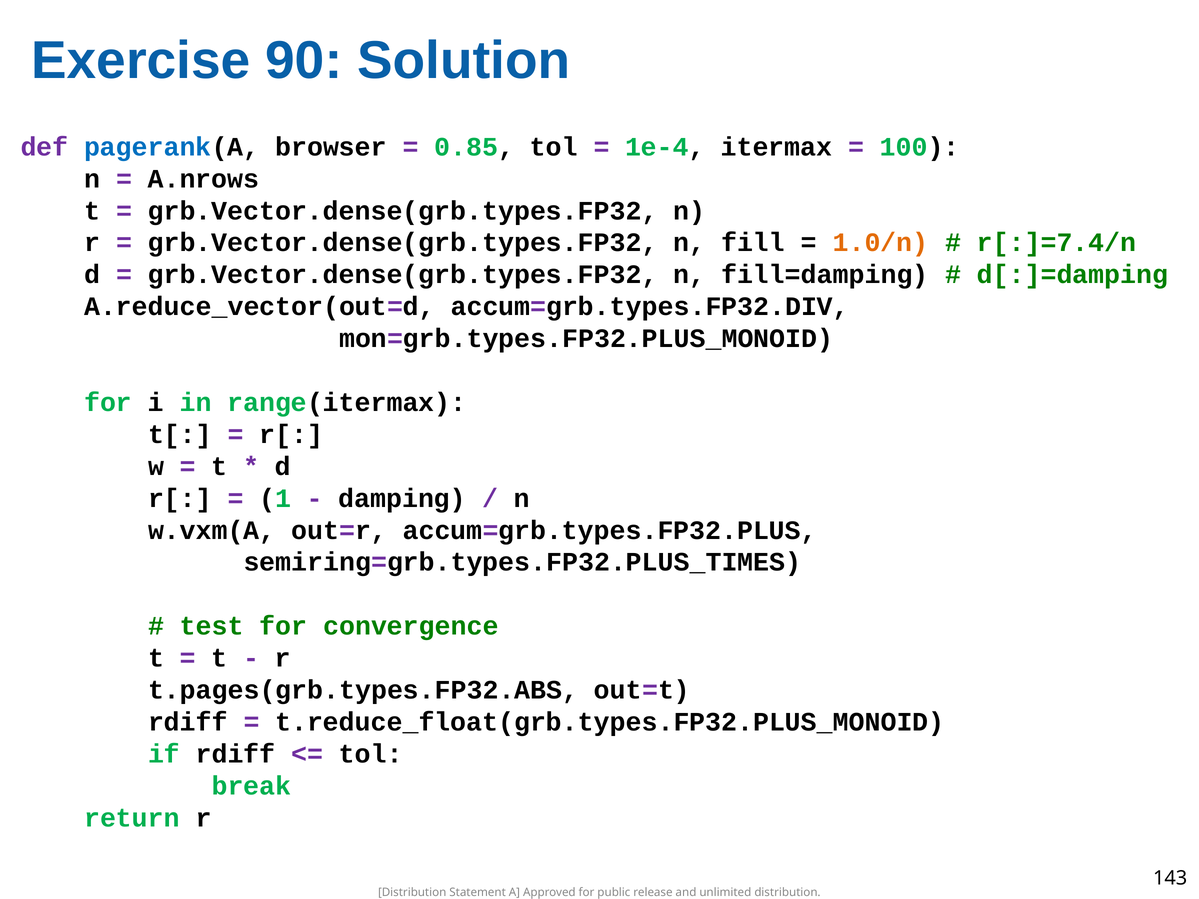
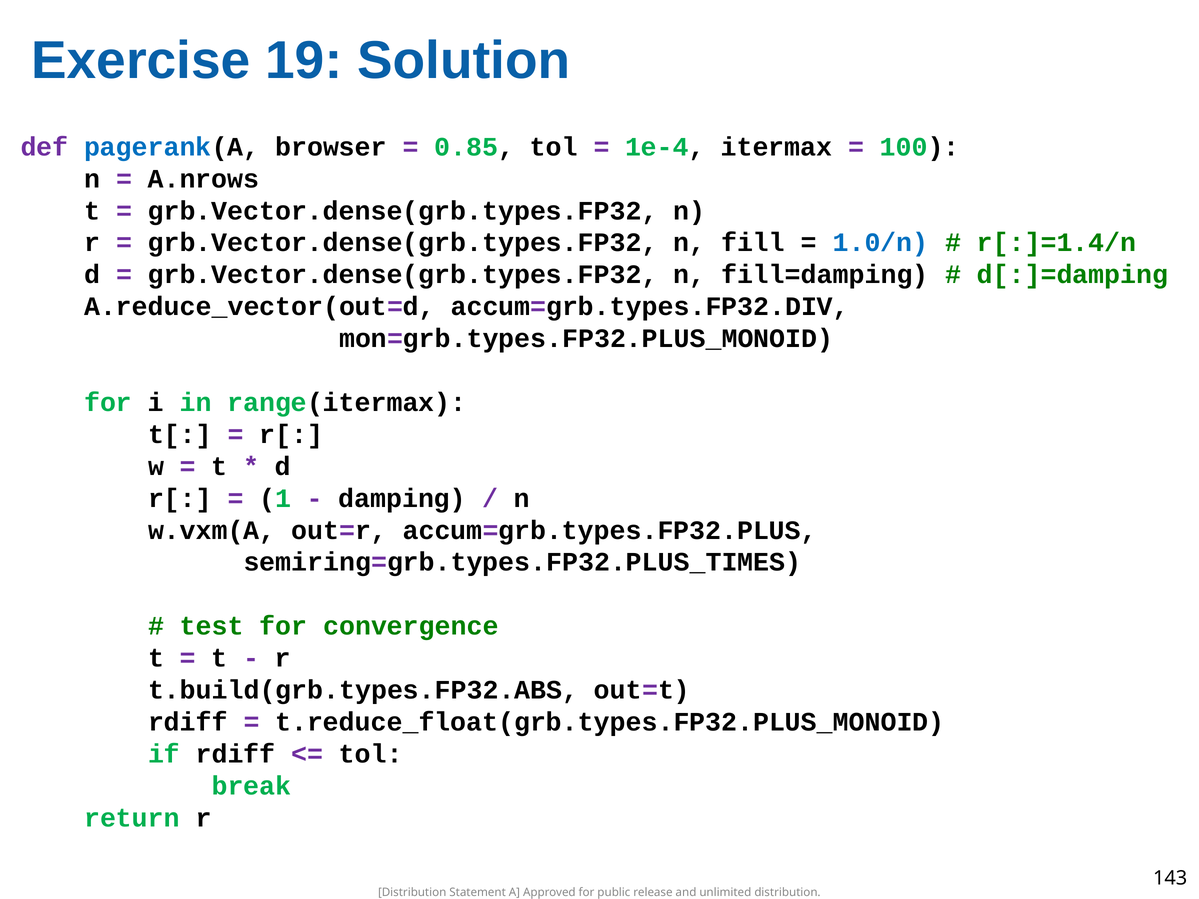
90: 90 -> 19 (304, 61)
1.0/n colour: orange -> blue (880, 243)
r[:]=7.4/n: r[:]=7.4/n -> r[:]=1.4/n (1057, 243)
t.pages(grb.types.FP32.ABS: t.pages(grb.types.FP32.ABS -> t.build(grb.types.FP32.ABS (363, 690)
